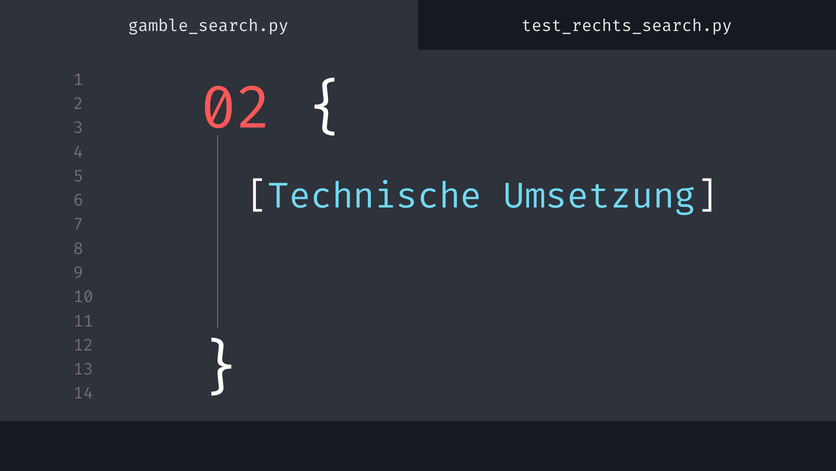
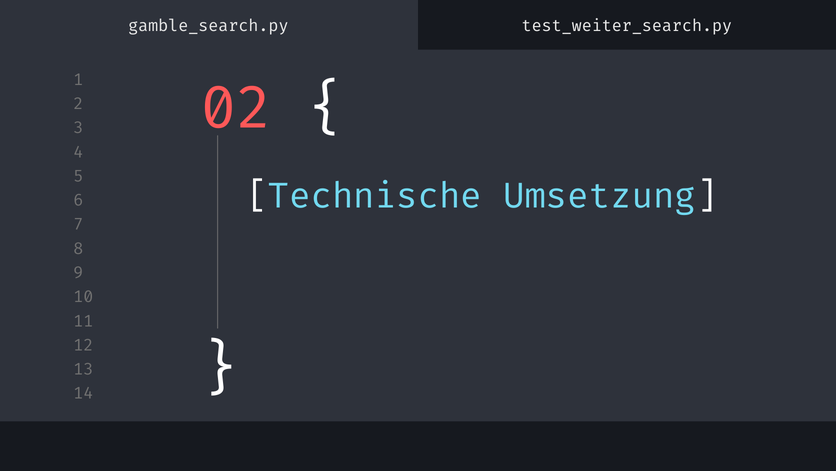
test_rechts_search.py: test_rechts_search.py -> test_weiter_search.py (627, 26)
